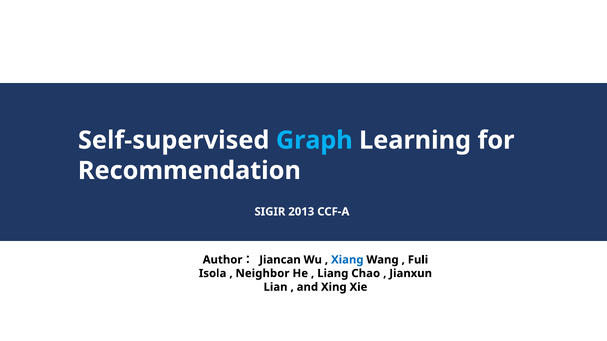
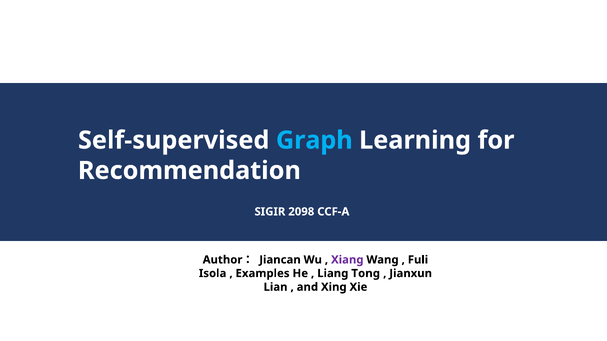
2013: 2013 -> 2098 (301, 212)
Xiang colour: blue -> purple (347, 260)
Neighbor: Neighbor -> Examples (263, 274)
Chao: Chao -> Tong (366, 274)
